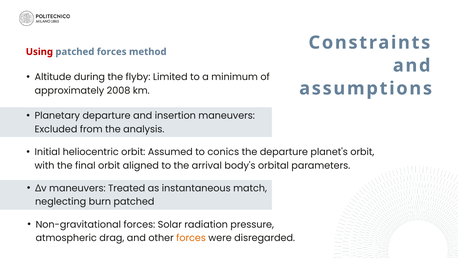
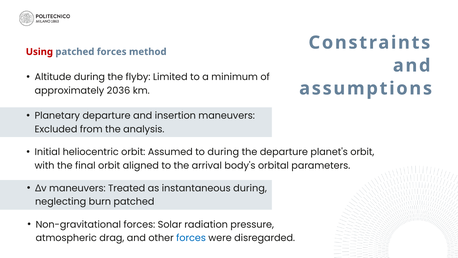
2008: 2008 -> 2036 (119, 90)
to conics: conics -> during (223, 152)
instantaneous match: match -> during (250, 188)
forces colour: orange -> blue (191, 238)
